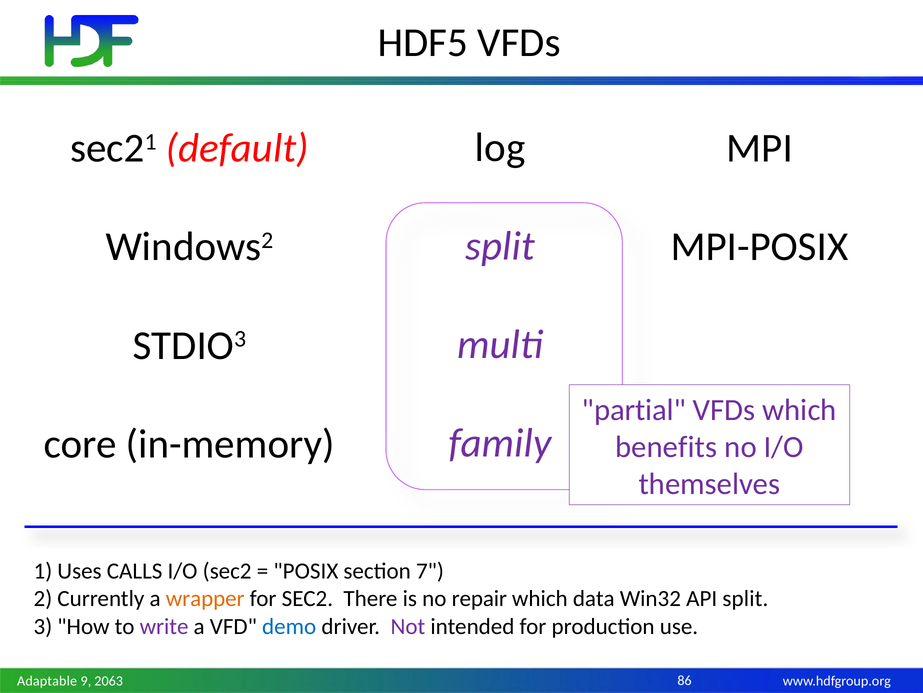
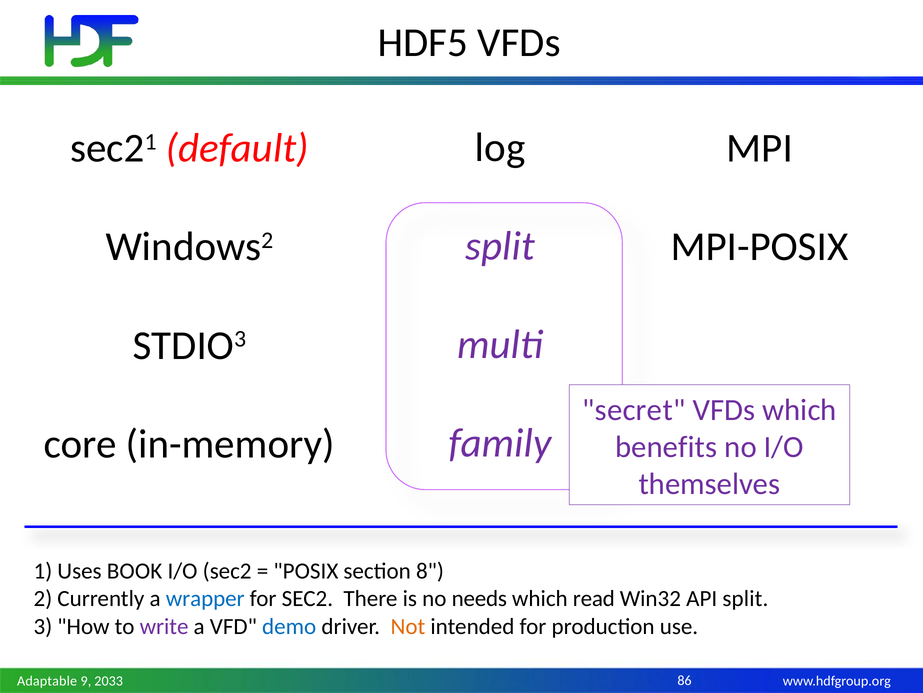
partial: partial -> secret (634, 410)
CALLS: CALLS -> BOOK (135, 570)
7: 7 -> 8 (430, 570)
wrapper colour: orange -> blue (205, 598)
repair: repair -> needs (479, 598)
data: data -> read (594, 598)
Not colour: purple -> orange (408, 626)
2063: 2063 -> 2033 (109, 680)
